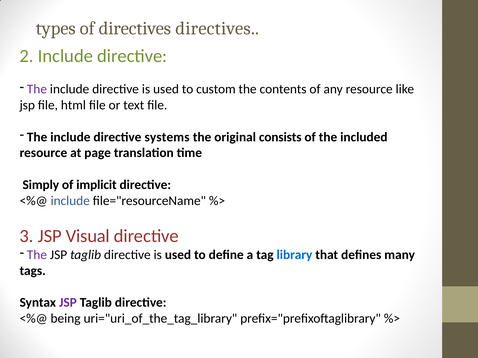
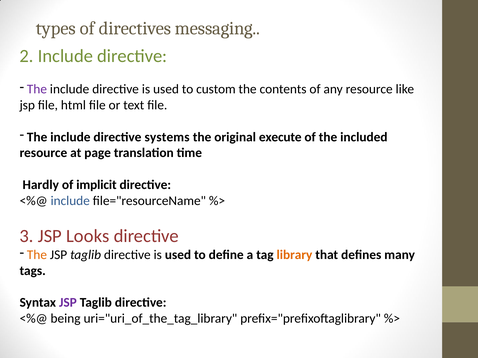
directives directives: directives -> messaging (218, 28)
consists: consists -> execute (280, 137)
Simply: Simply -> Hardly (41, 185)
Visual: Visual -> Looks (88, 236)
The colour: purple -> orange (37, 255)
library colour: blue -> orange (294, 255)
